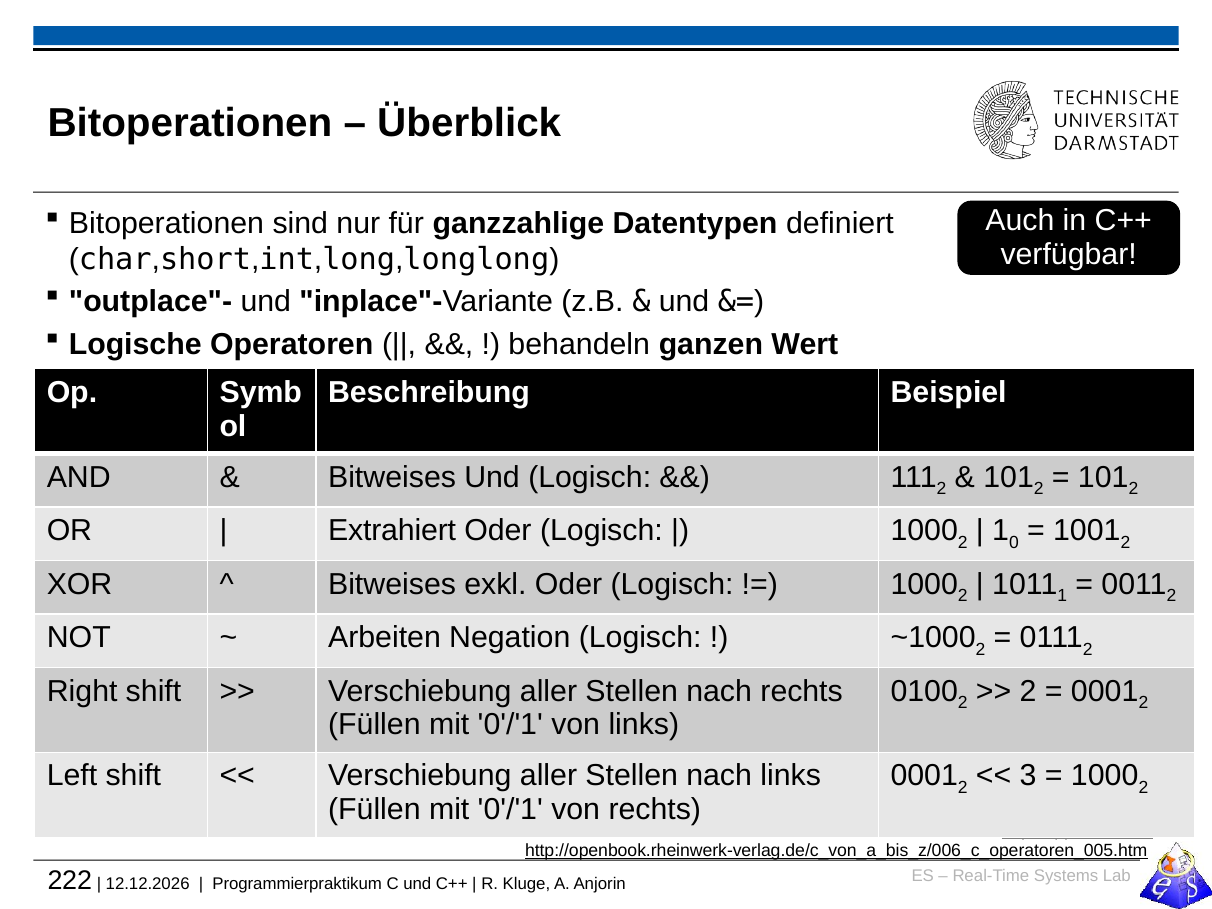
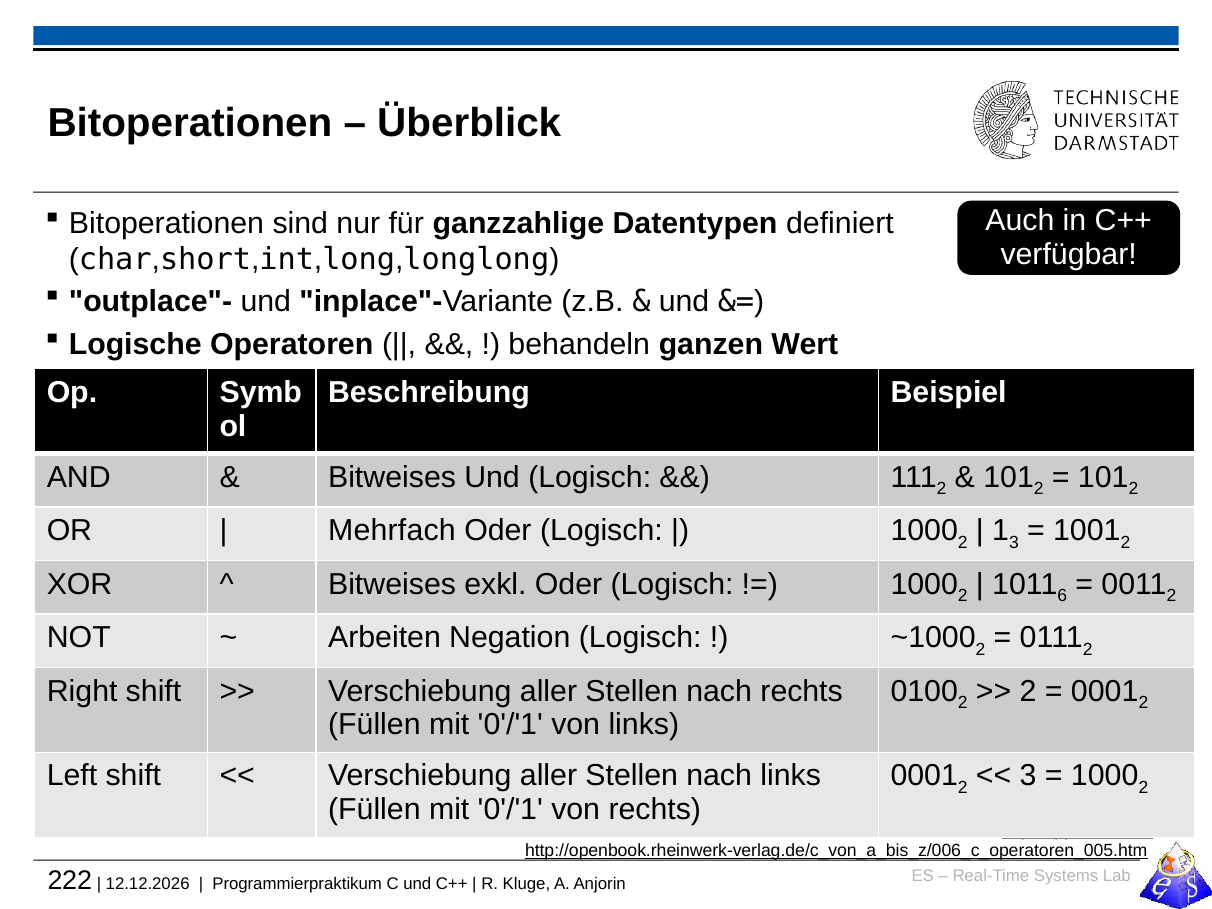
Extrahiert: Extrahiert -> Mehrfach (392, 531)
0: 0 -> 3 (1014, 542)
1: 1 -> 6 (1062, 596)
